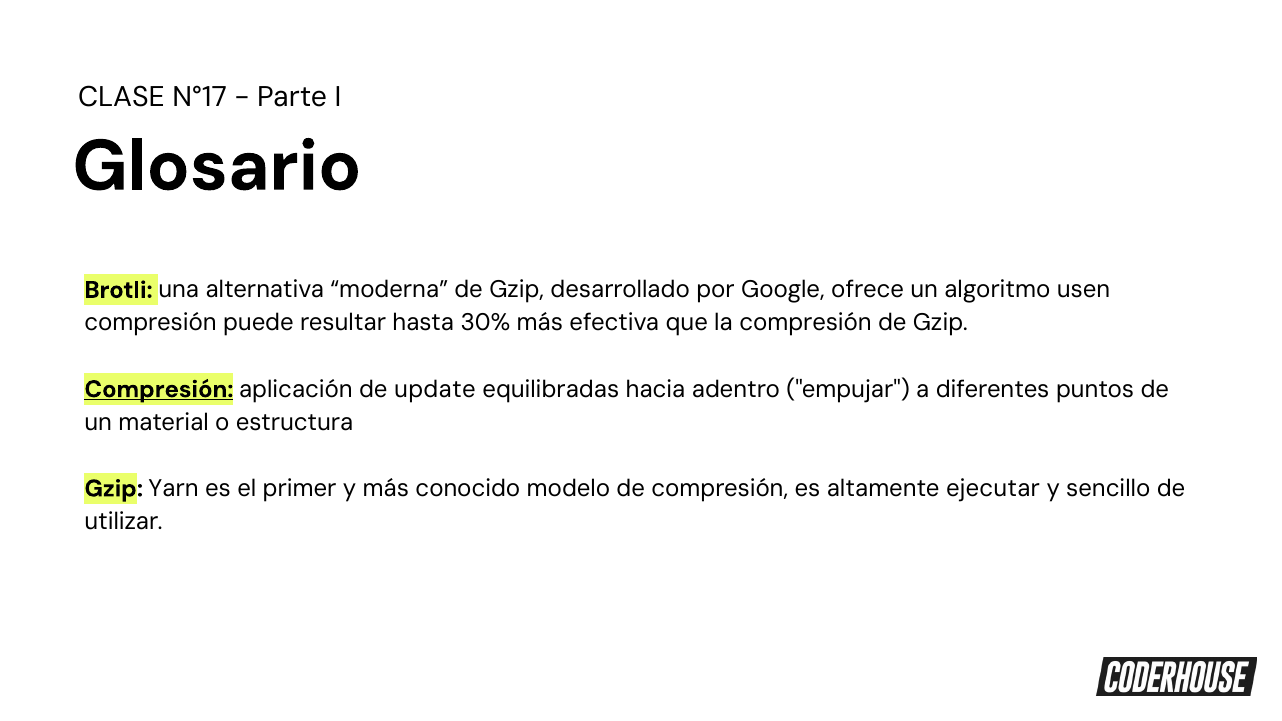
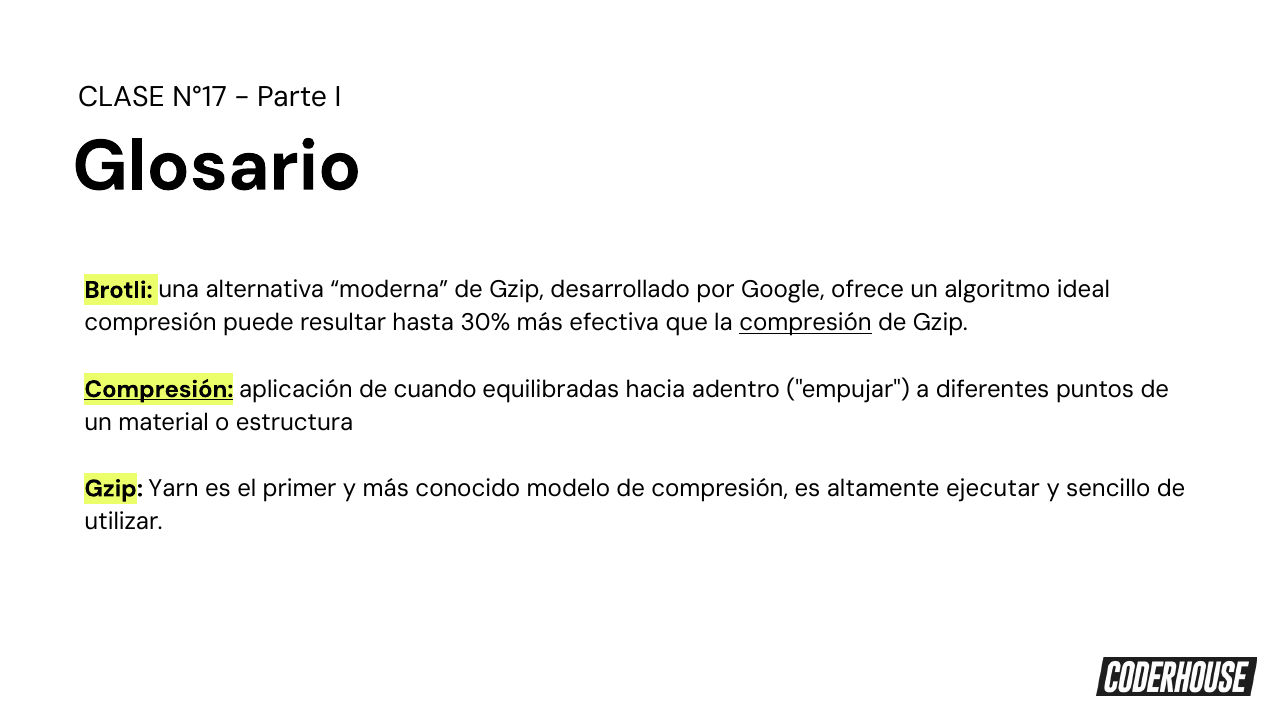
usen: usen -> ideal (1083, 290)
compresión underline: none -> present (806, 323)
update: update -> cuando (435, 389)
